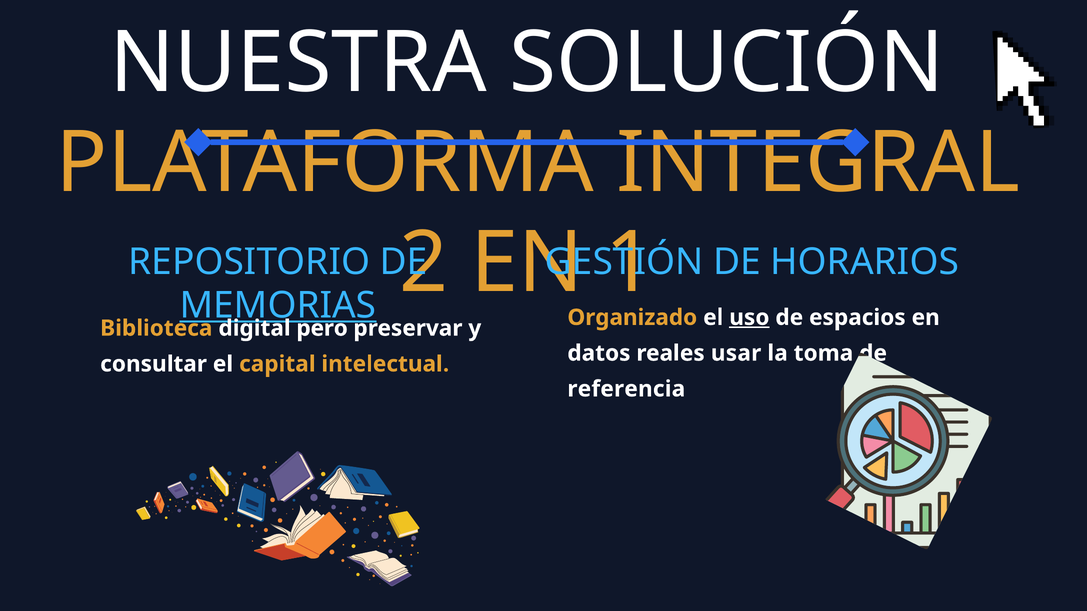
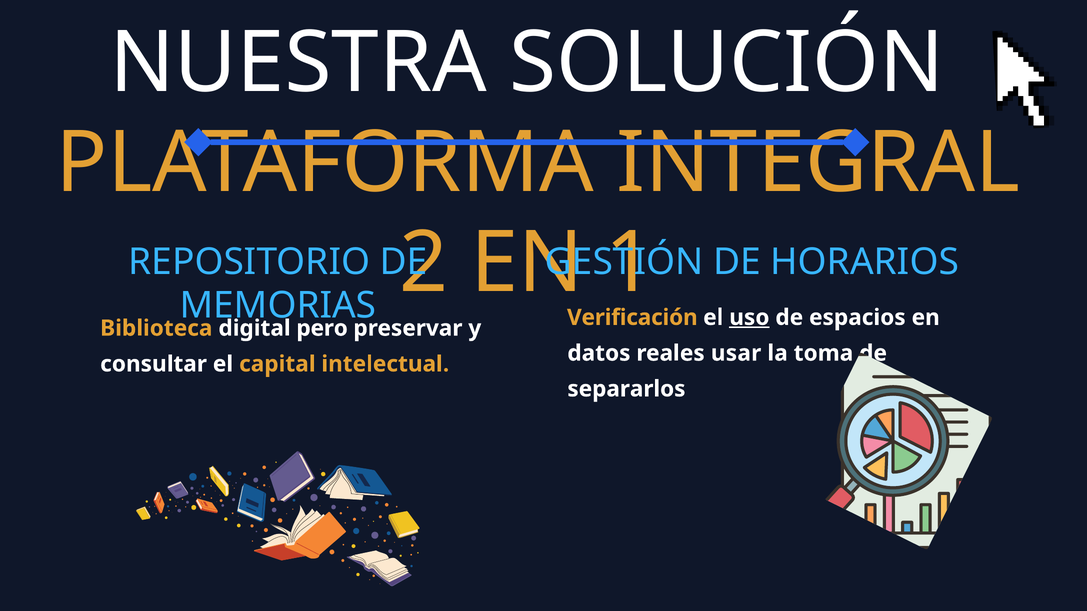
MEMORIAS underline: present -> none (278, 306)
Organizado: Organizado -> Verificación (632, 318)
referencia: referencia -> separarlos (626, 389)
